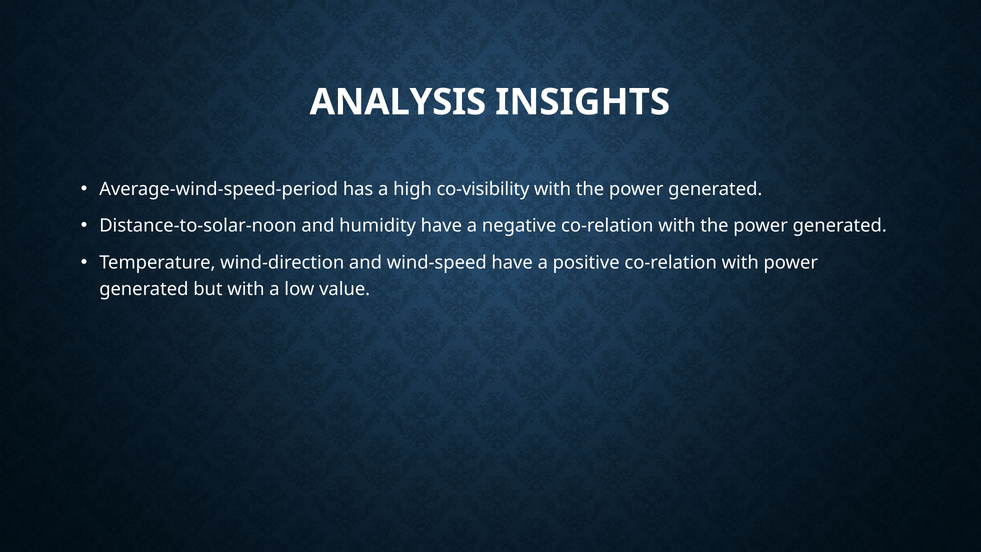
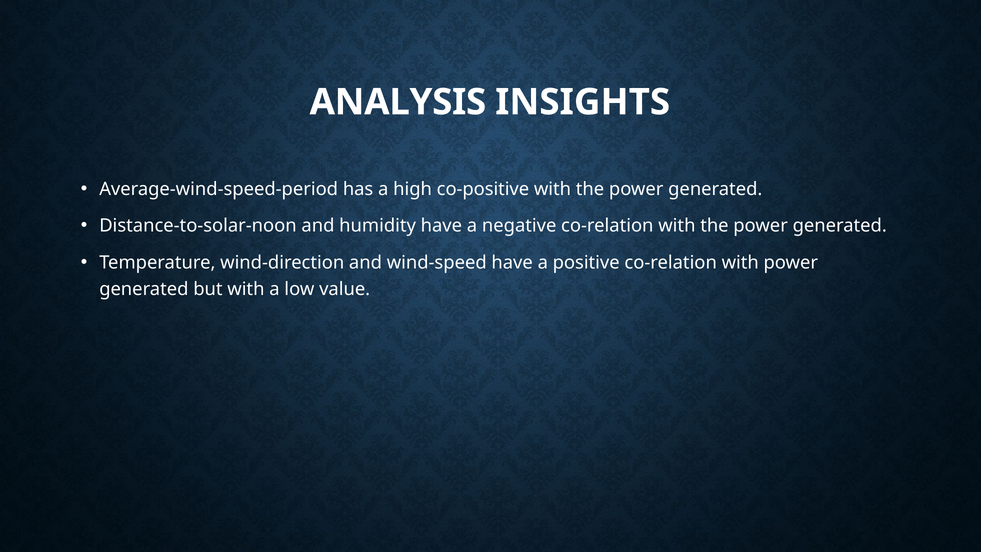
co-visibility: co-visibility -> co-positive (483, 189)
